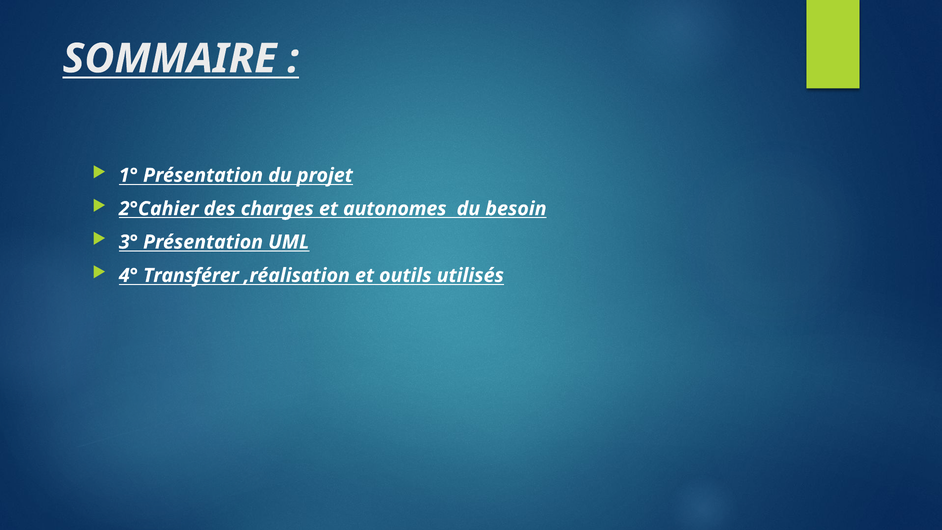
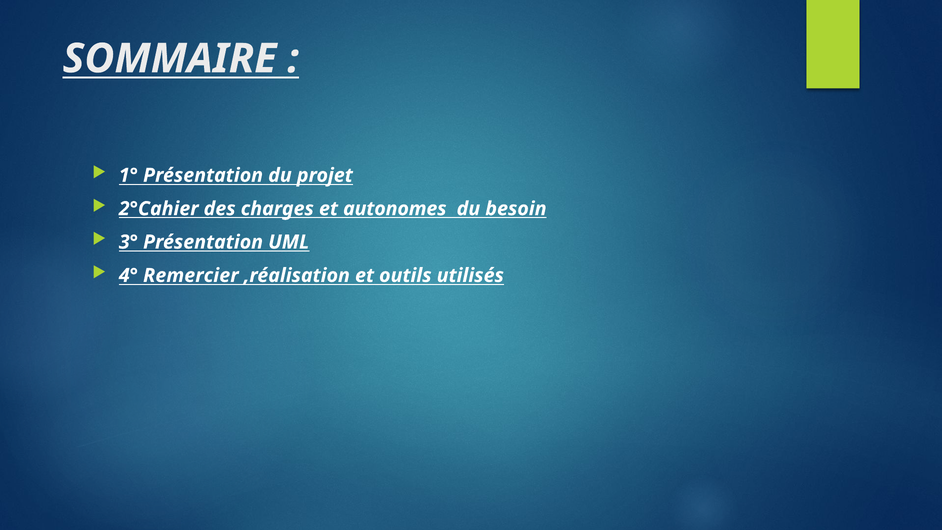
Transférer: Transférer -> Remercier (191, 275)
